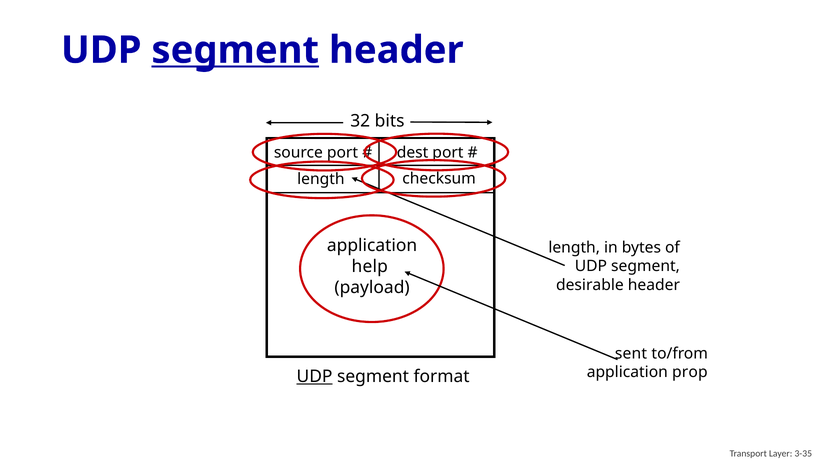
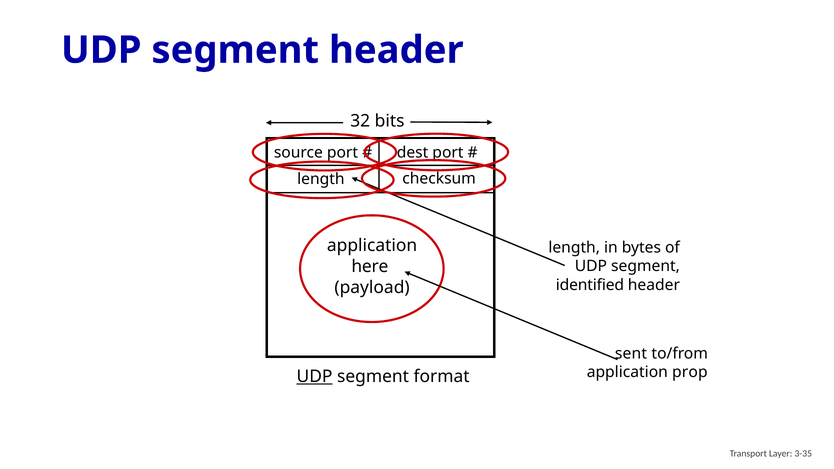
segment underline: present -> none (235, 50)
help: help -> here (370, 267)
desirable: desirable -> identified (590, 285)
